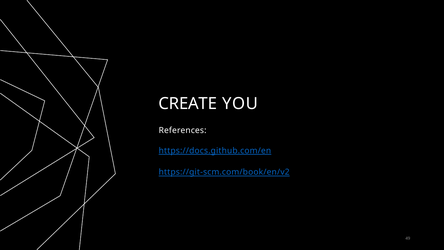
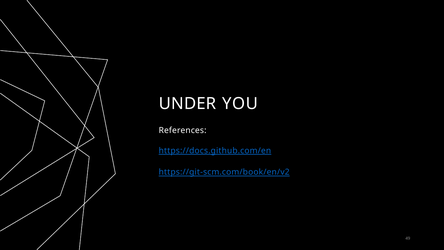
CREATE: CREATE -> UNDER (188, 104)
